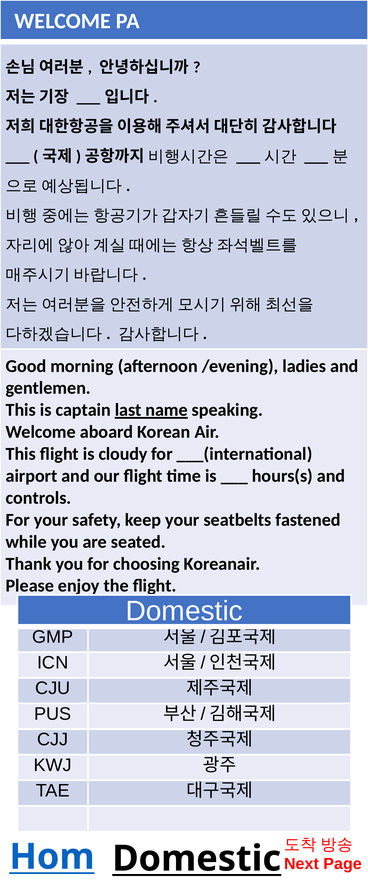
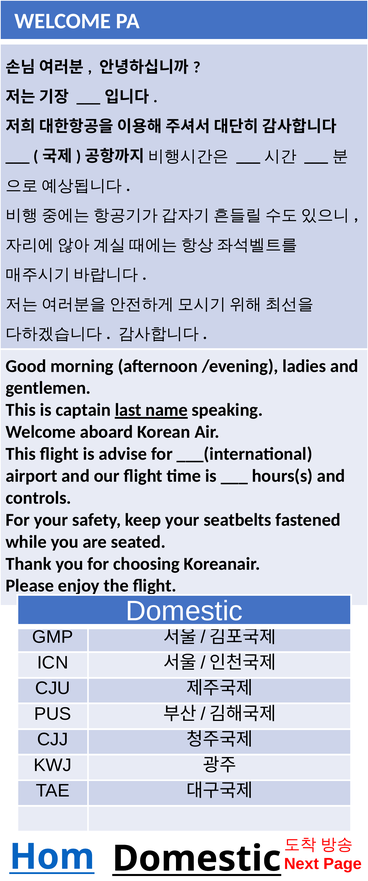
cloudy: cloudy -> advise (123, 454)
